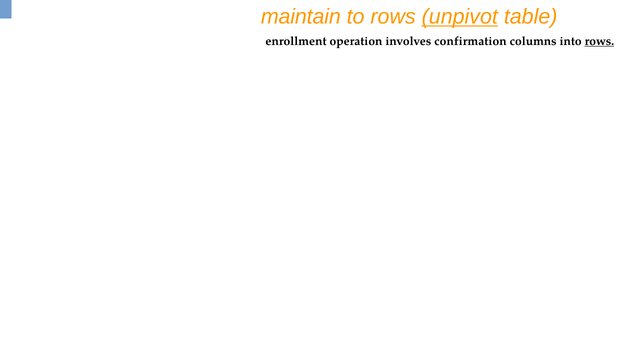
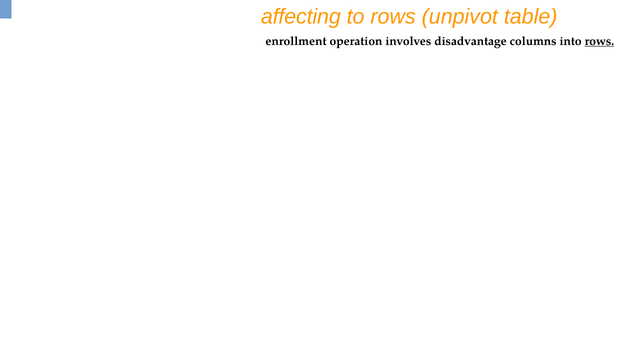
maintain: maintain -> affecting (301, 17)
unpivot underline: present -> none (460, 17)
confirmation: confirmation -> disadvantage (471, 41)
